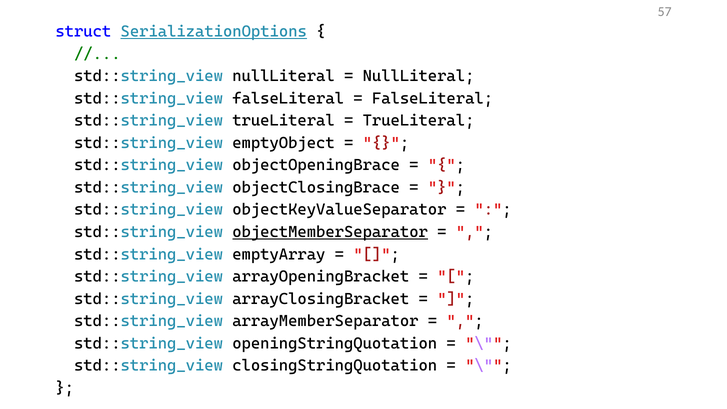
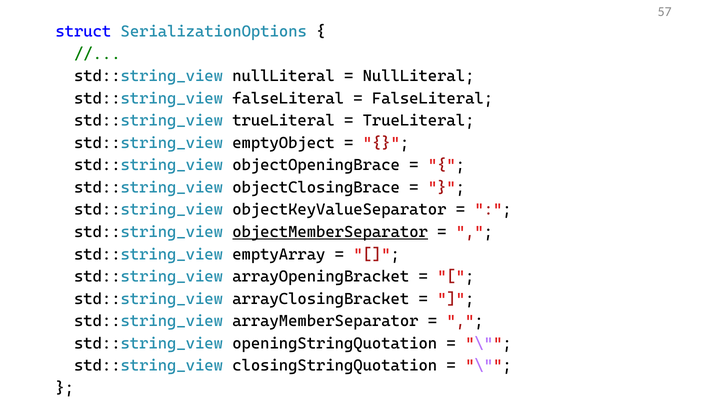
SerializationOptions underline: present -> none (214, 32)
